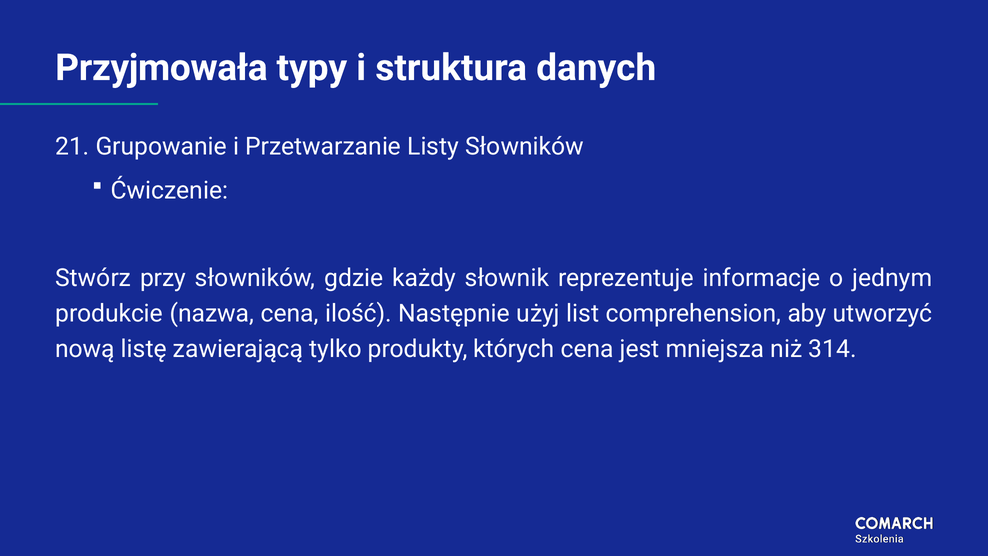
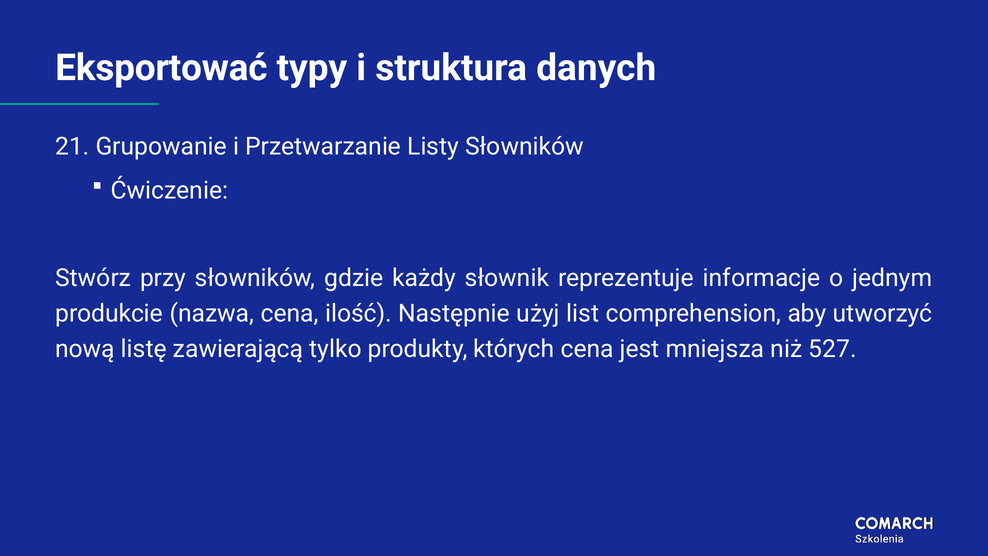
Przyjmowała: Przyjmowała -> Eksportować (161, 68)
314: 314 -> 527 (833, 349)
